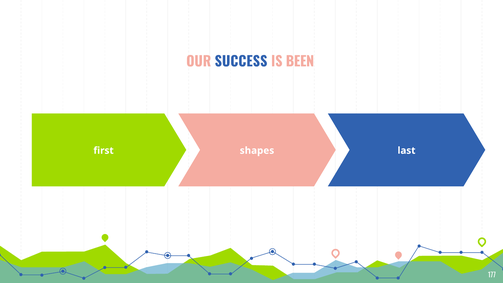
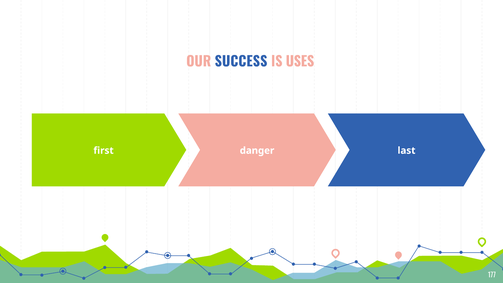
BEEN: BEEN -> USES (300, 62)
shapes: shapes -> danger (257, 151)
